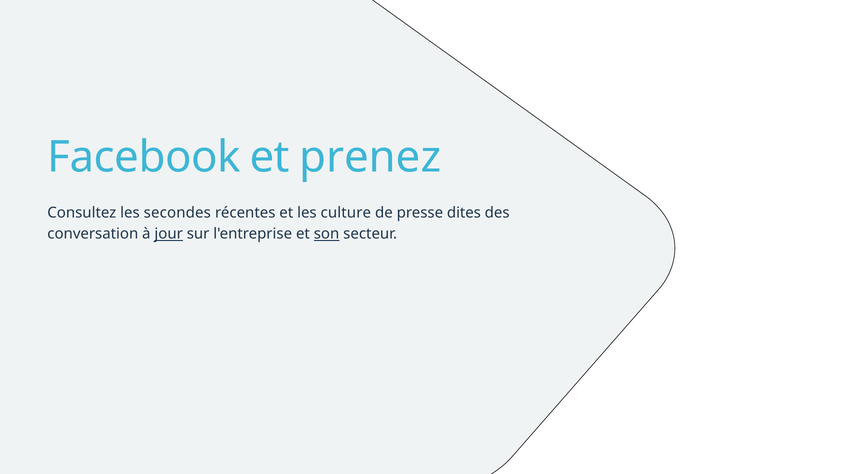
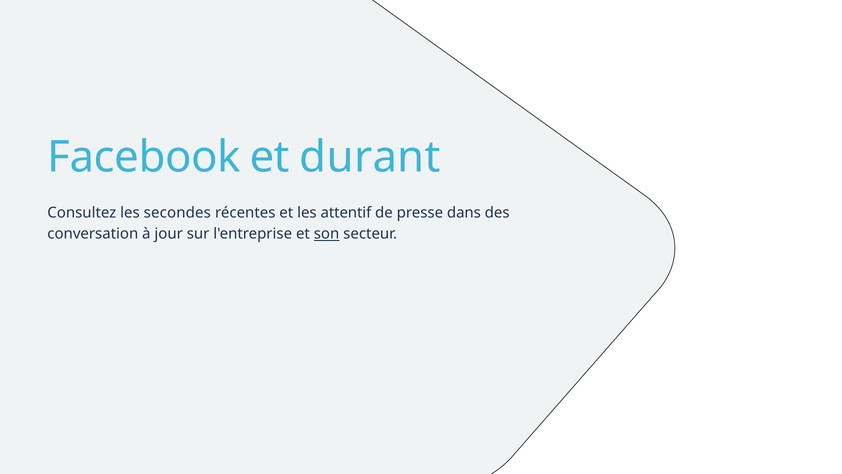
prenez: prenez -> durant (370, 157)
culture: culture -> attentif (346, 213)
dites: dites -> dans (464, 213)
jour underline: present -> none (169, 234)
